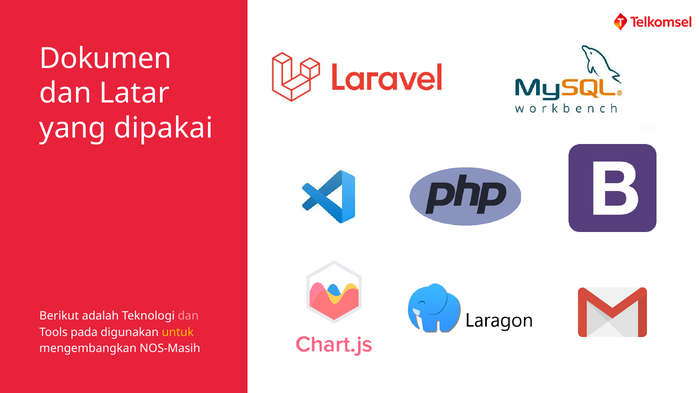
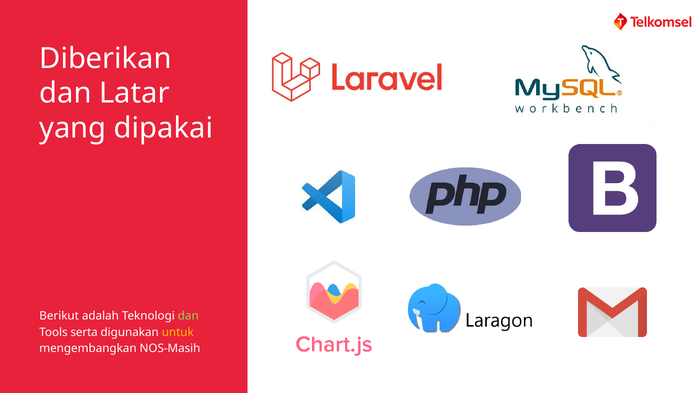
Dokumen: Dokumen -> Diberikan (105, 58)
dan colour: pink -> light green (188, 316)
pada: pada -> serta (84, 332)
